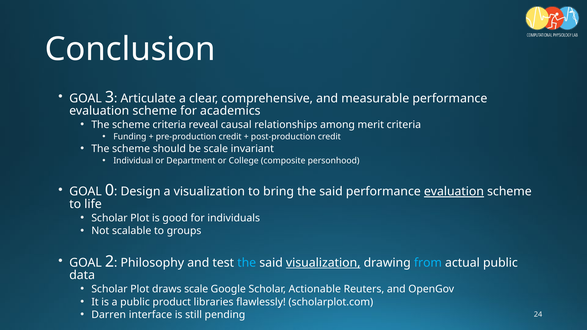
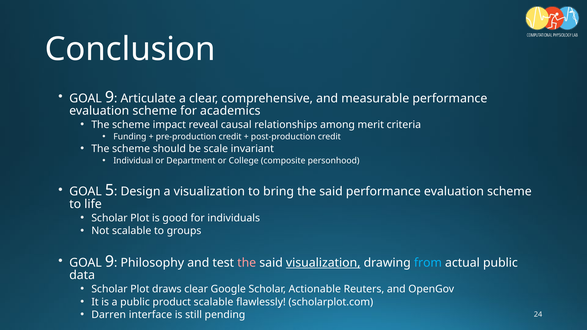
3: 3 -> 9 (110, 97)
scheme criteria: criteria -> impact (169, 125)
0: 0 -> 5 (110, 190)
evaluation underline: present -> none (454, 192)
2: 2 -> 9 (110, 262)
the colour: light blue -> pink (247, 263)
draws scale: scale -> clear (196, 289)
product libraries: libraries -> scalable (214, 302)
